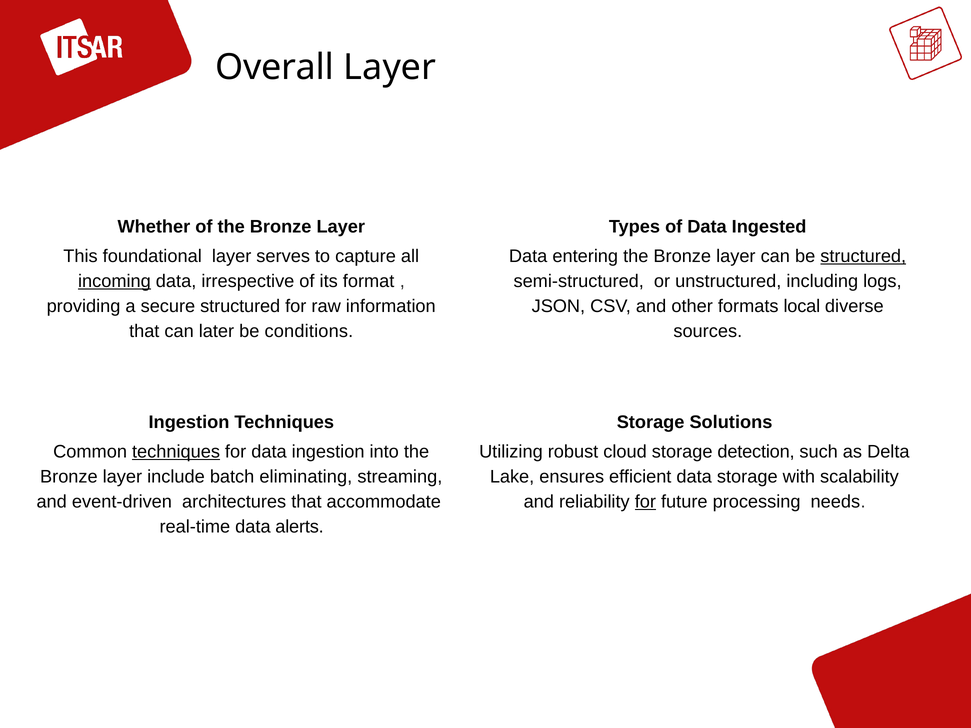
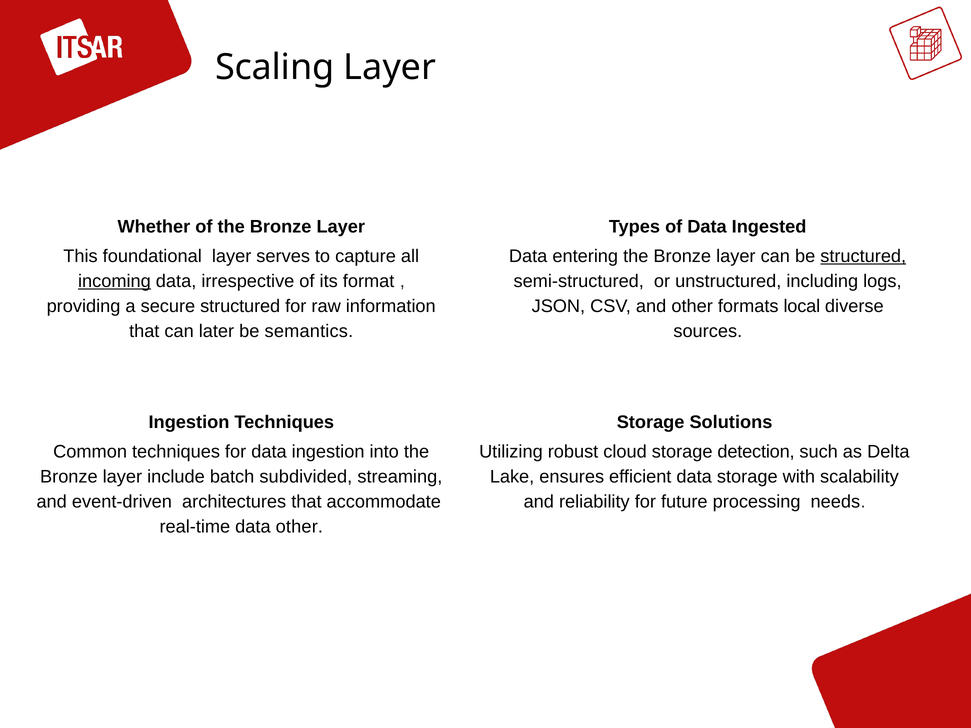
Overall: Overall -> Scaling (275, 67)
conditions: conditions -> semantics (309, 332)
techniques underline: present -> none (176, 452)
eliminating: eliminating -> subdivided (306, 477)
for underline: present -> none (645, 502)
data alerts: alerts -> other (299, 527)
